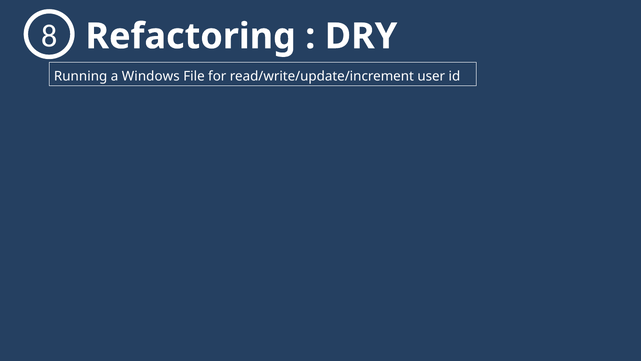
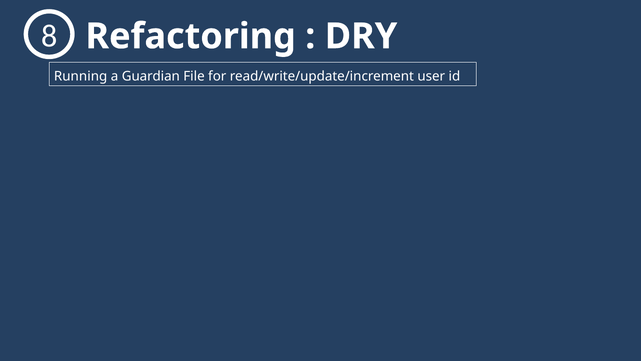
Windows: Windows -> Guardian (151, 76)
